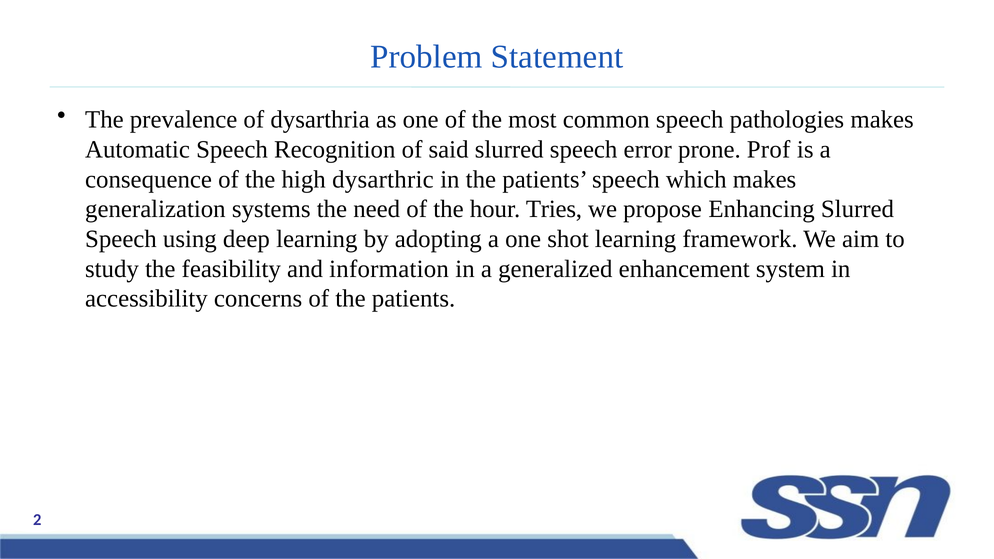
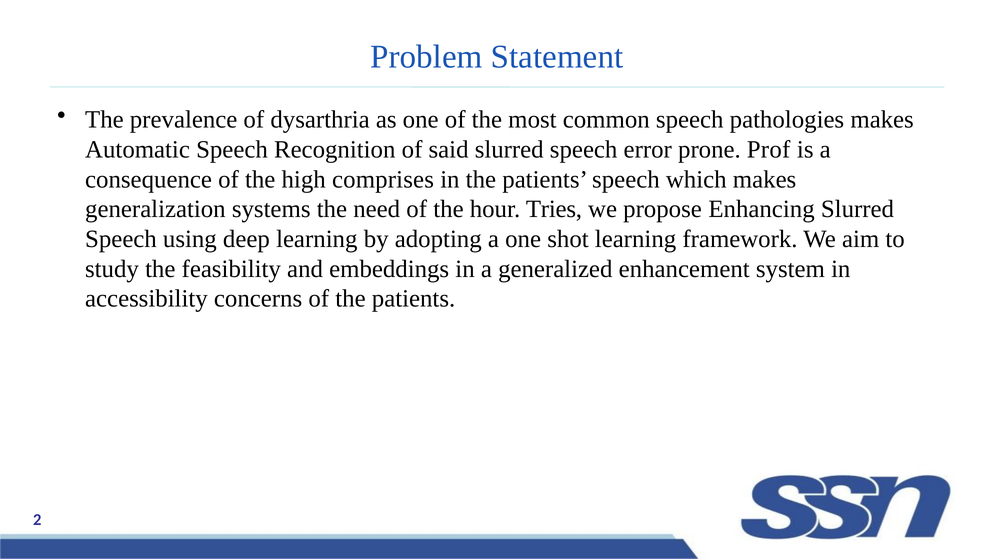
dysarthric: dysarthric -> comprises (383, 179)
information: information -> embeddings (389, 269)
